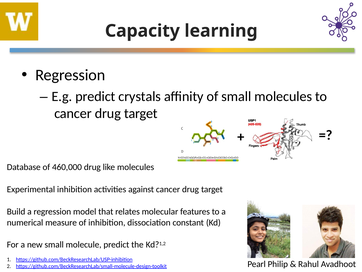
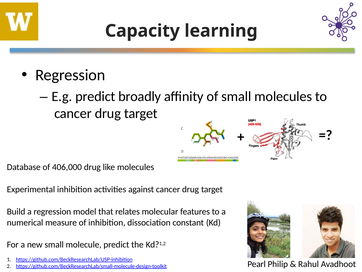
crystals: crystals -> broadly (140, 96)
460,000: 460,000 -> 406,000 (67, 167)
